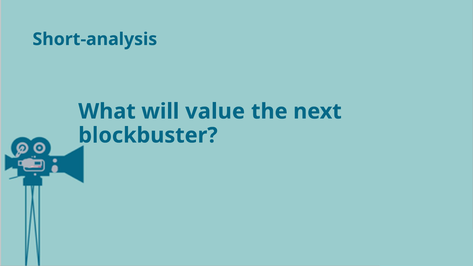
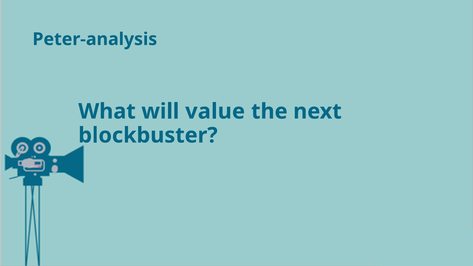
Short-analysis: Short-analysis -> Peter-analysis (95, 39)
